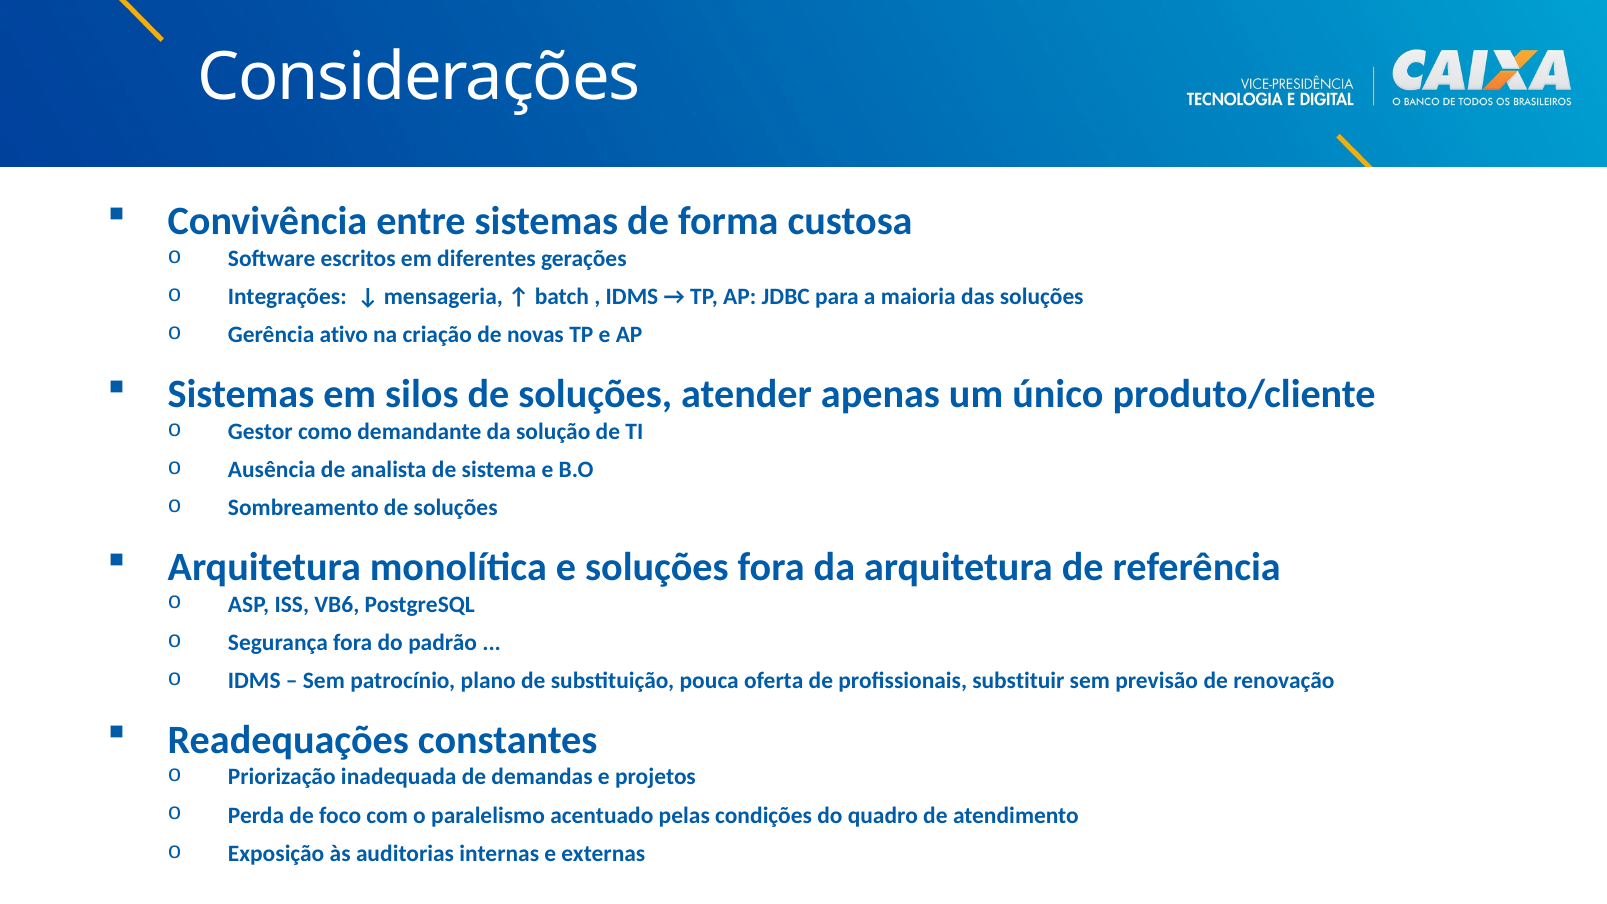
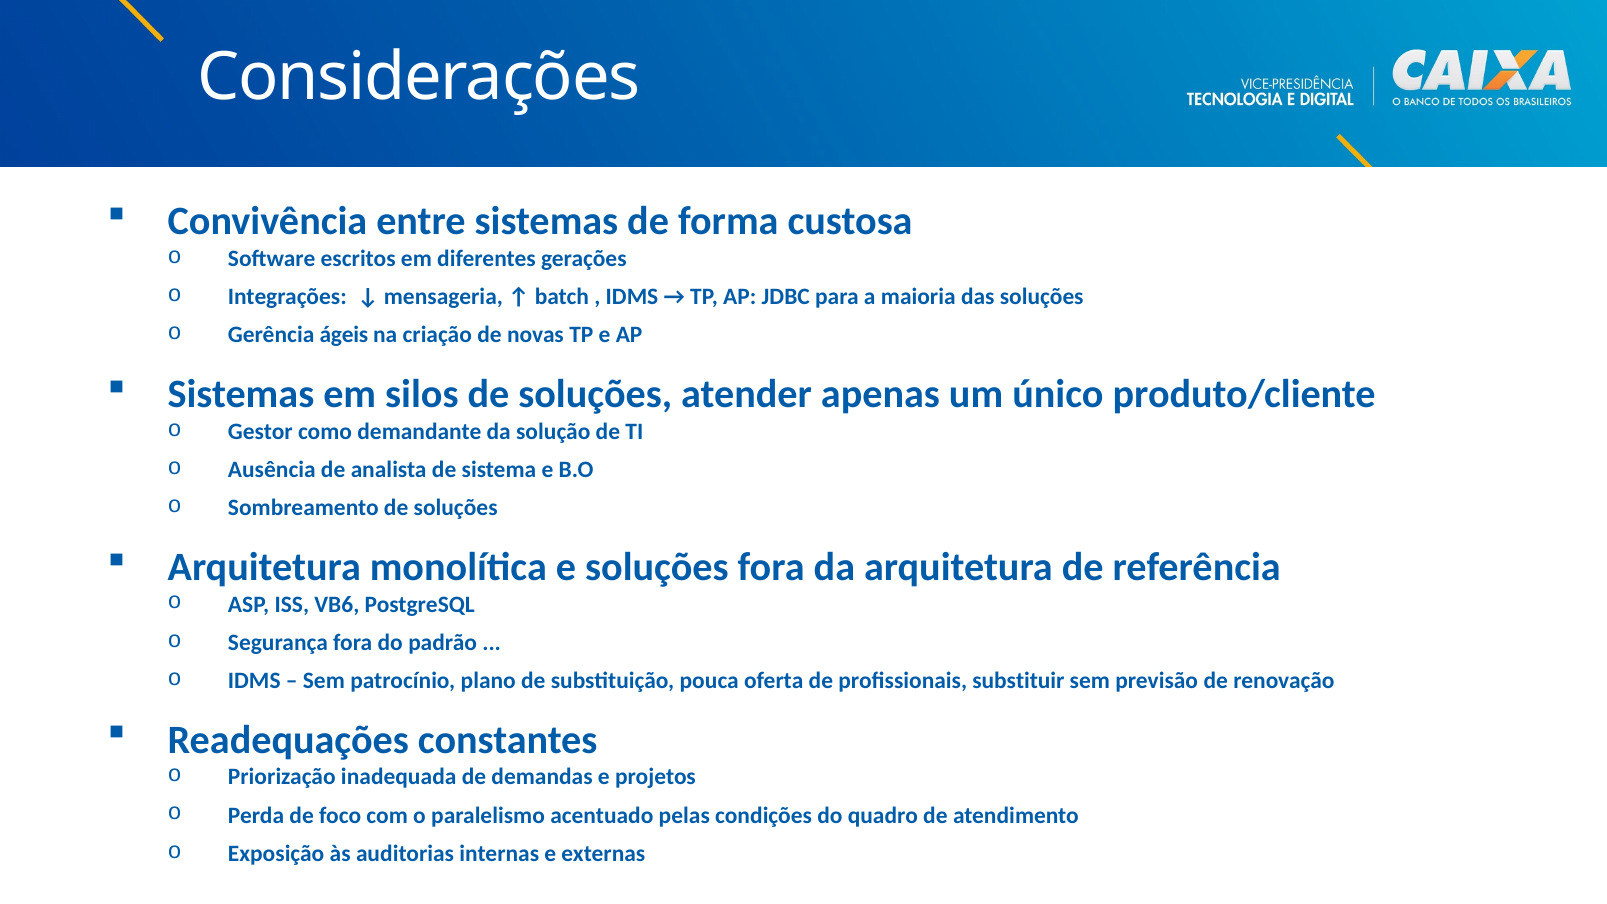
ativo: ativo -> ágeis (344, 335)
